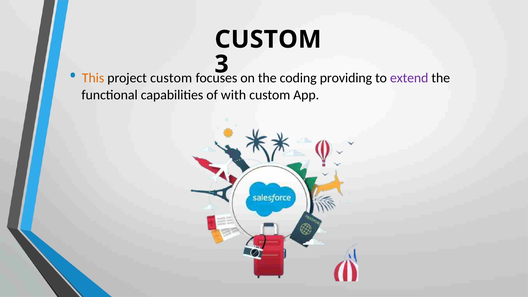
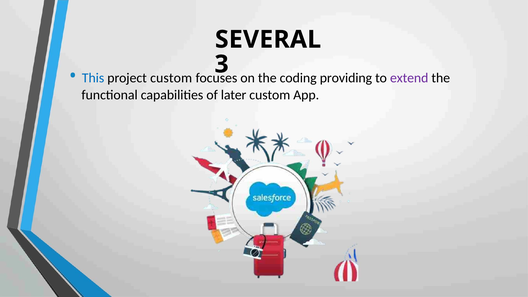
CUSTOM: CUSTOM -> SEVERAL (268, 39)
This colour: orange -> blue (93, 78)
with: with -> later (234, 95)
